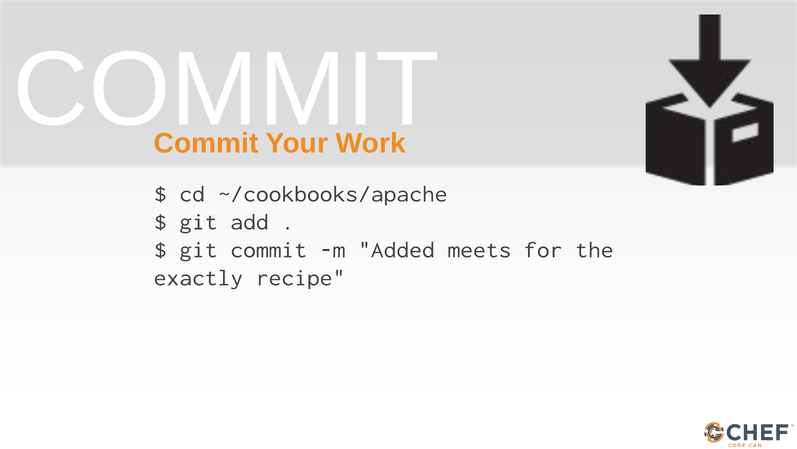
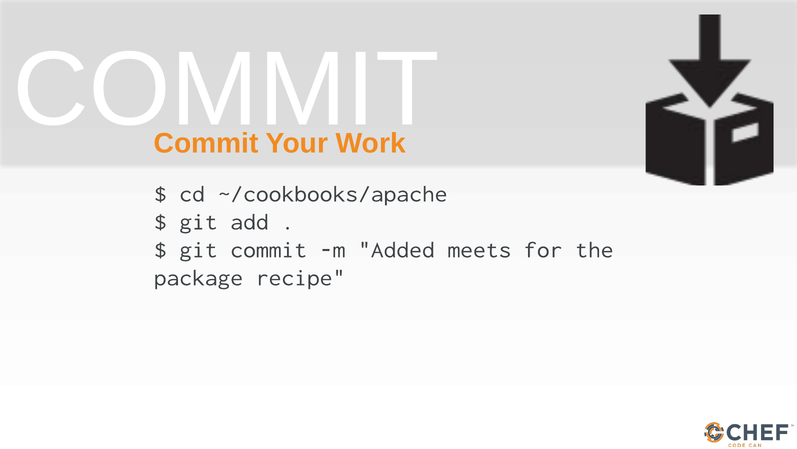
exactly: exactly -> package (198, 277)
